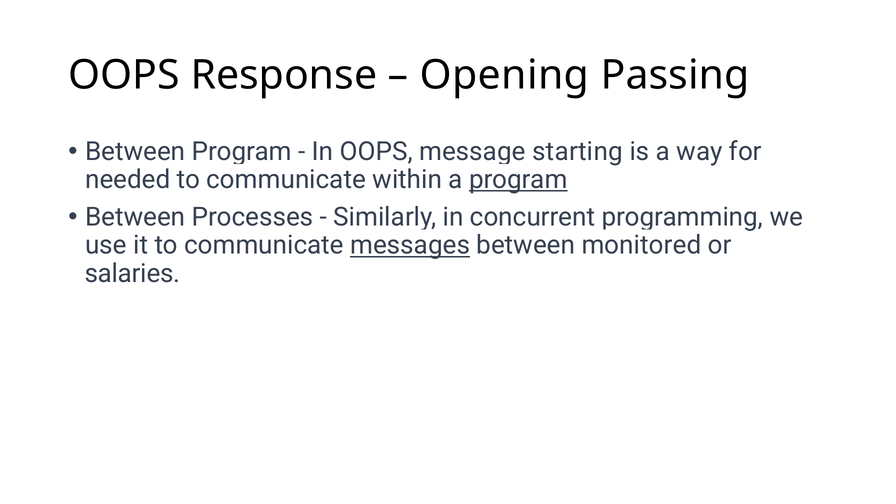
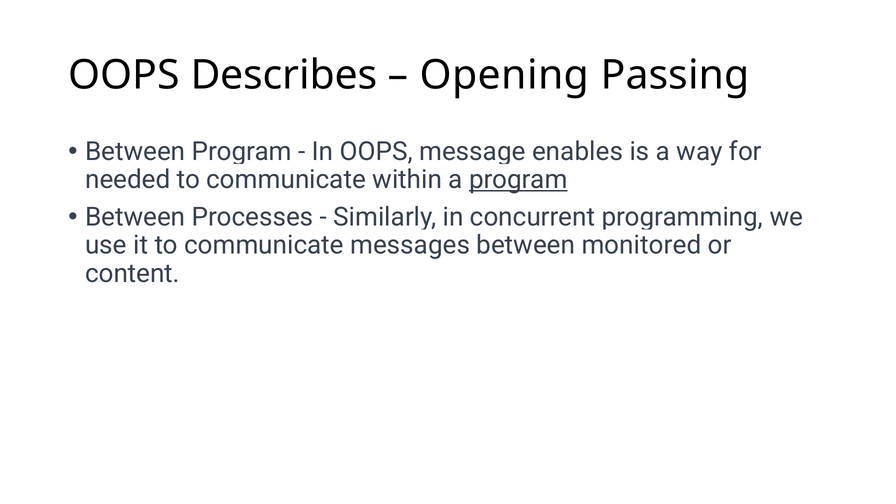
Response: Response -> Describes (284, 75)
starting: starting -> enables (578, 151)
messages underline: present -> none (410, 245)
salaries: salaries -> content (132, 273)
